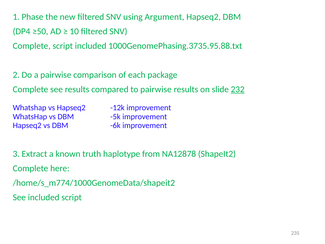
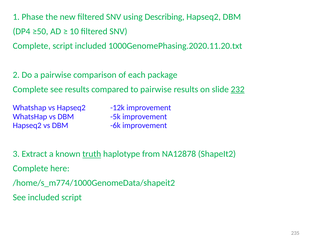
Argument: Argument -> Describing (165, 17)
1000GenomePhasing.3735.95.88.txt: 1000GenomePhasing.3735.95.88.txt -> 1000GenomePhasing.2020.11.20.txt (175, 46)
truth underline: none -> present (92, 154)
